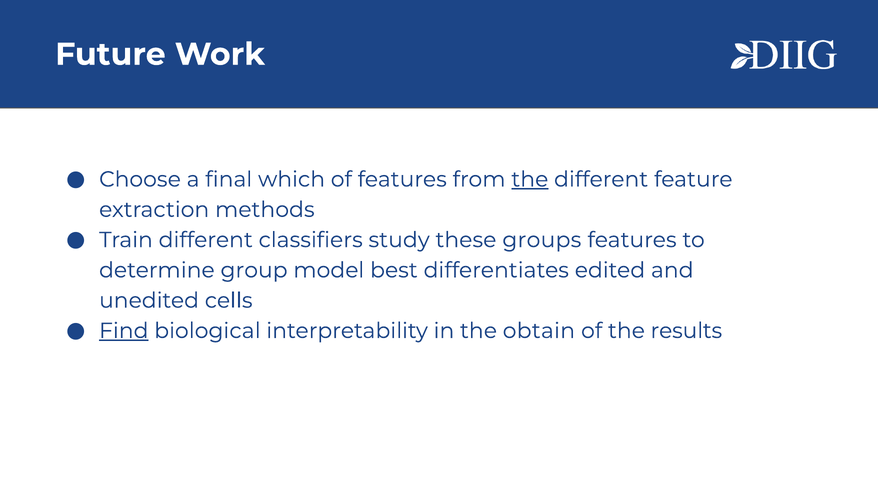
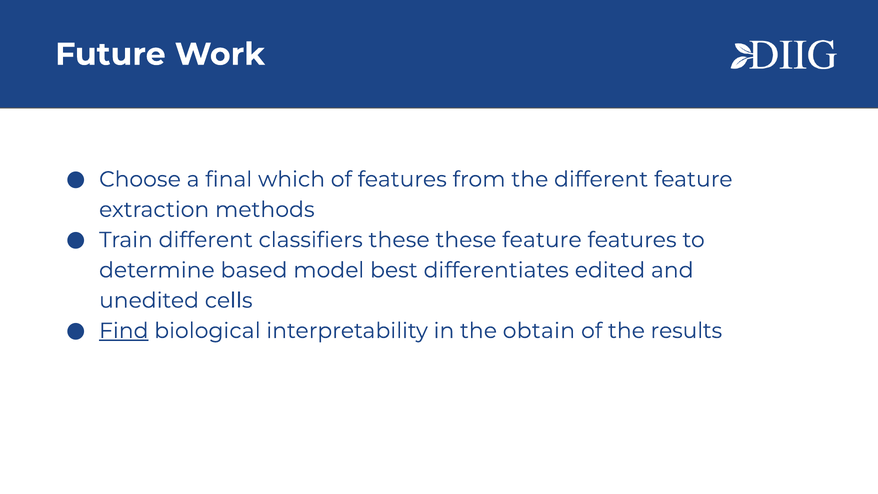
the underline: present -> none (530, 179)
classifiers study: study -> these (399, 240)
these groups: groups -> feature (542, 240)
group: group -> based (254, 270)
